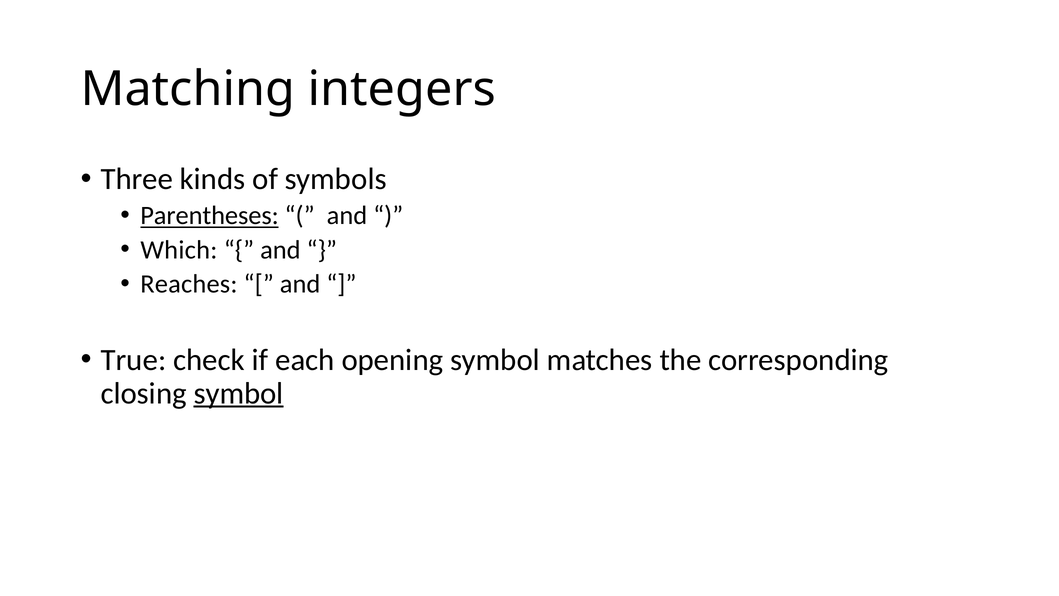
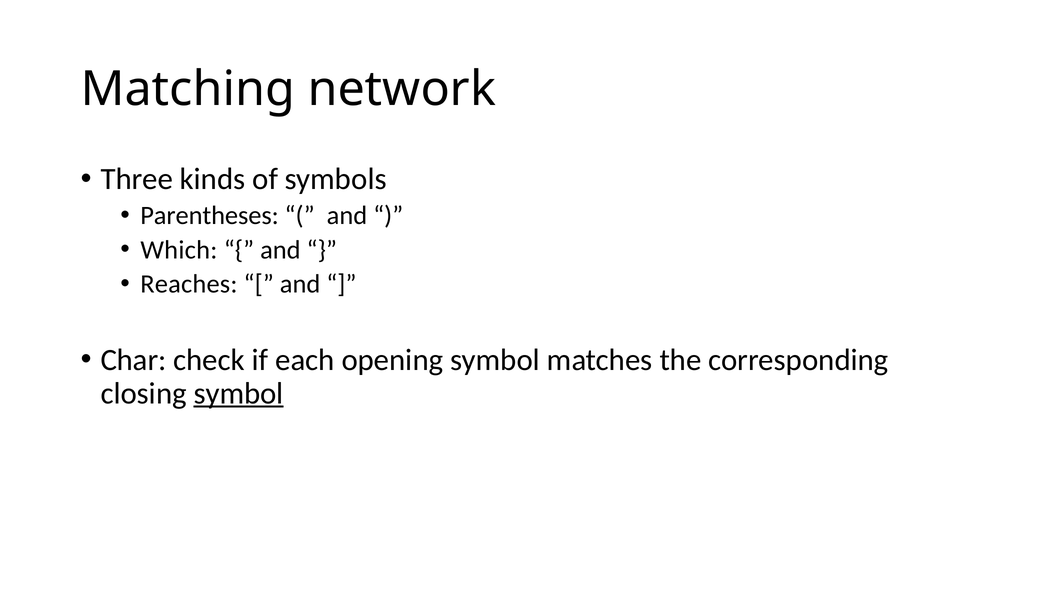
integers: integers -> network (402, 89)
Parentheses underline: present -> none (210, 216)
True: True -> Char (134, 360)
